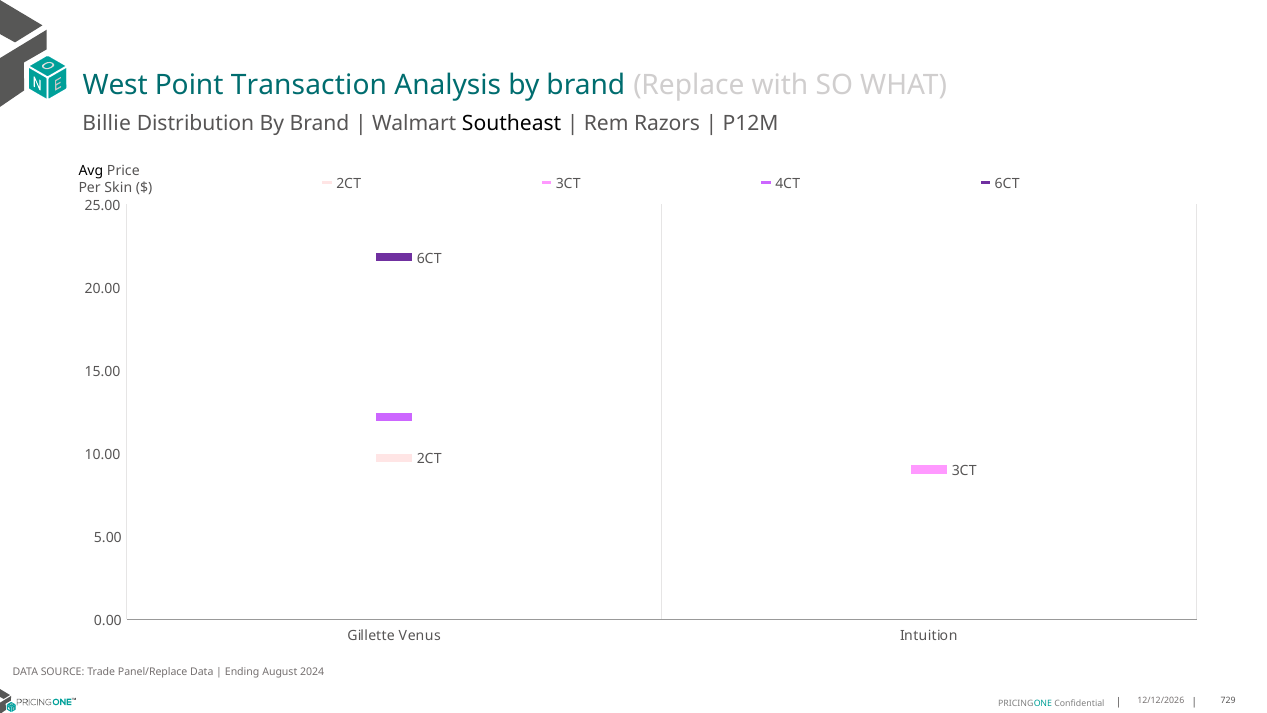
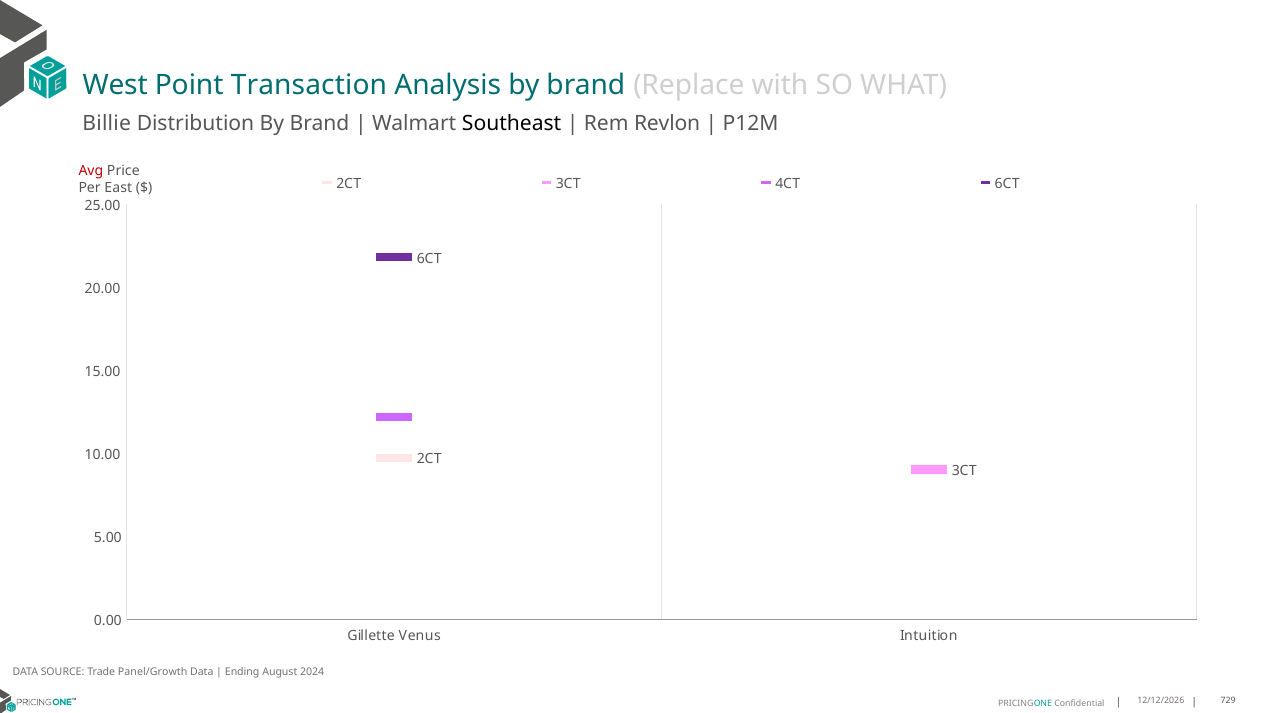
Razors: Razors -> Revlon (667, 124)
Avg colour: black -> red (91, 171)
Skin: Skin -> East (118, 188)
Panel/Replace: Panel/Replace -> Panel/Growth (153, 671)
